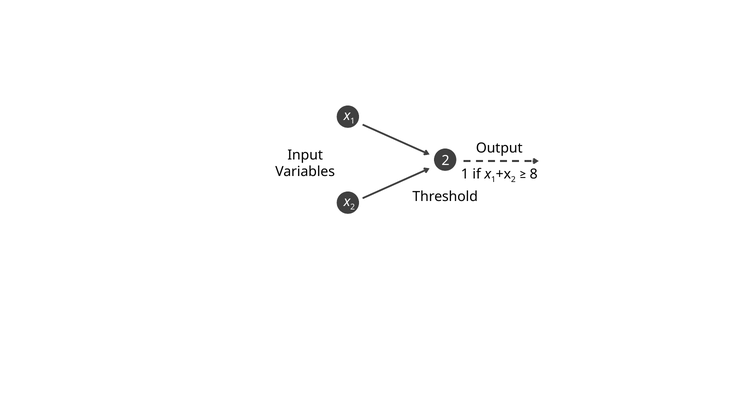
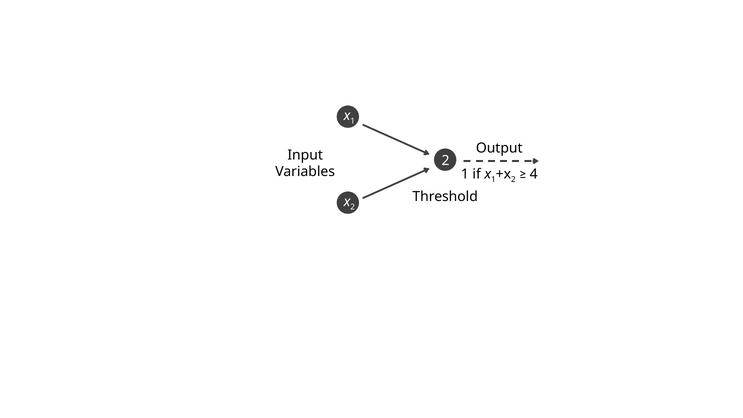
8: 8 -> 4 (534, 174)
